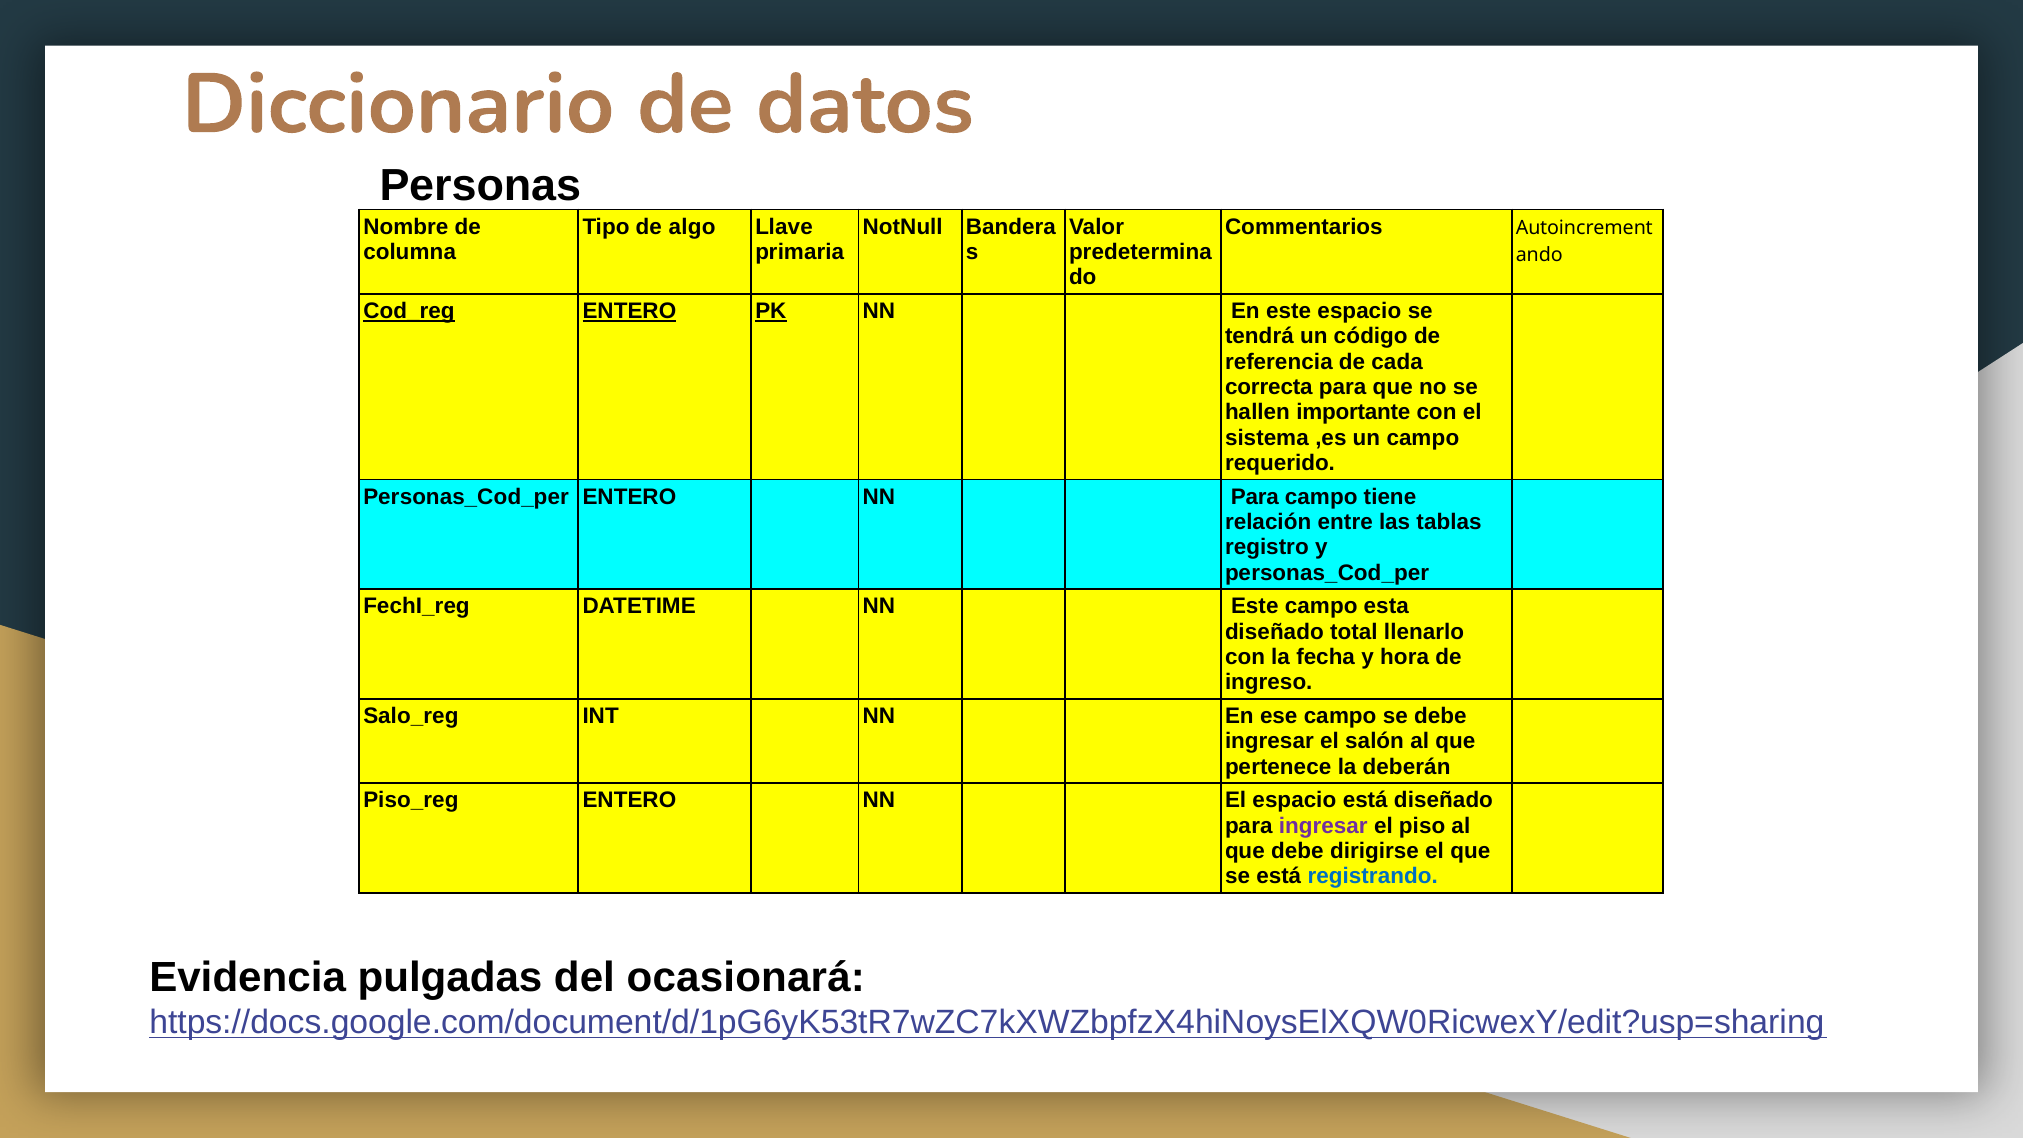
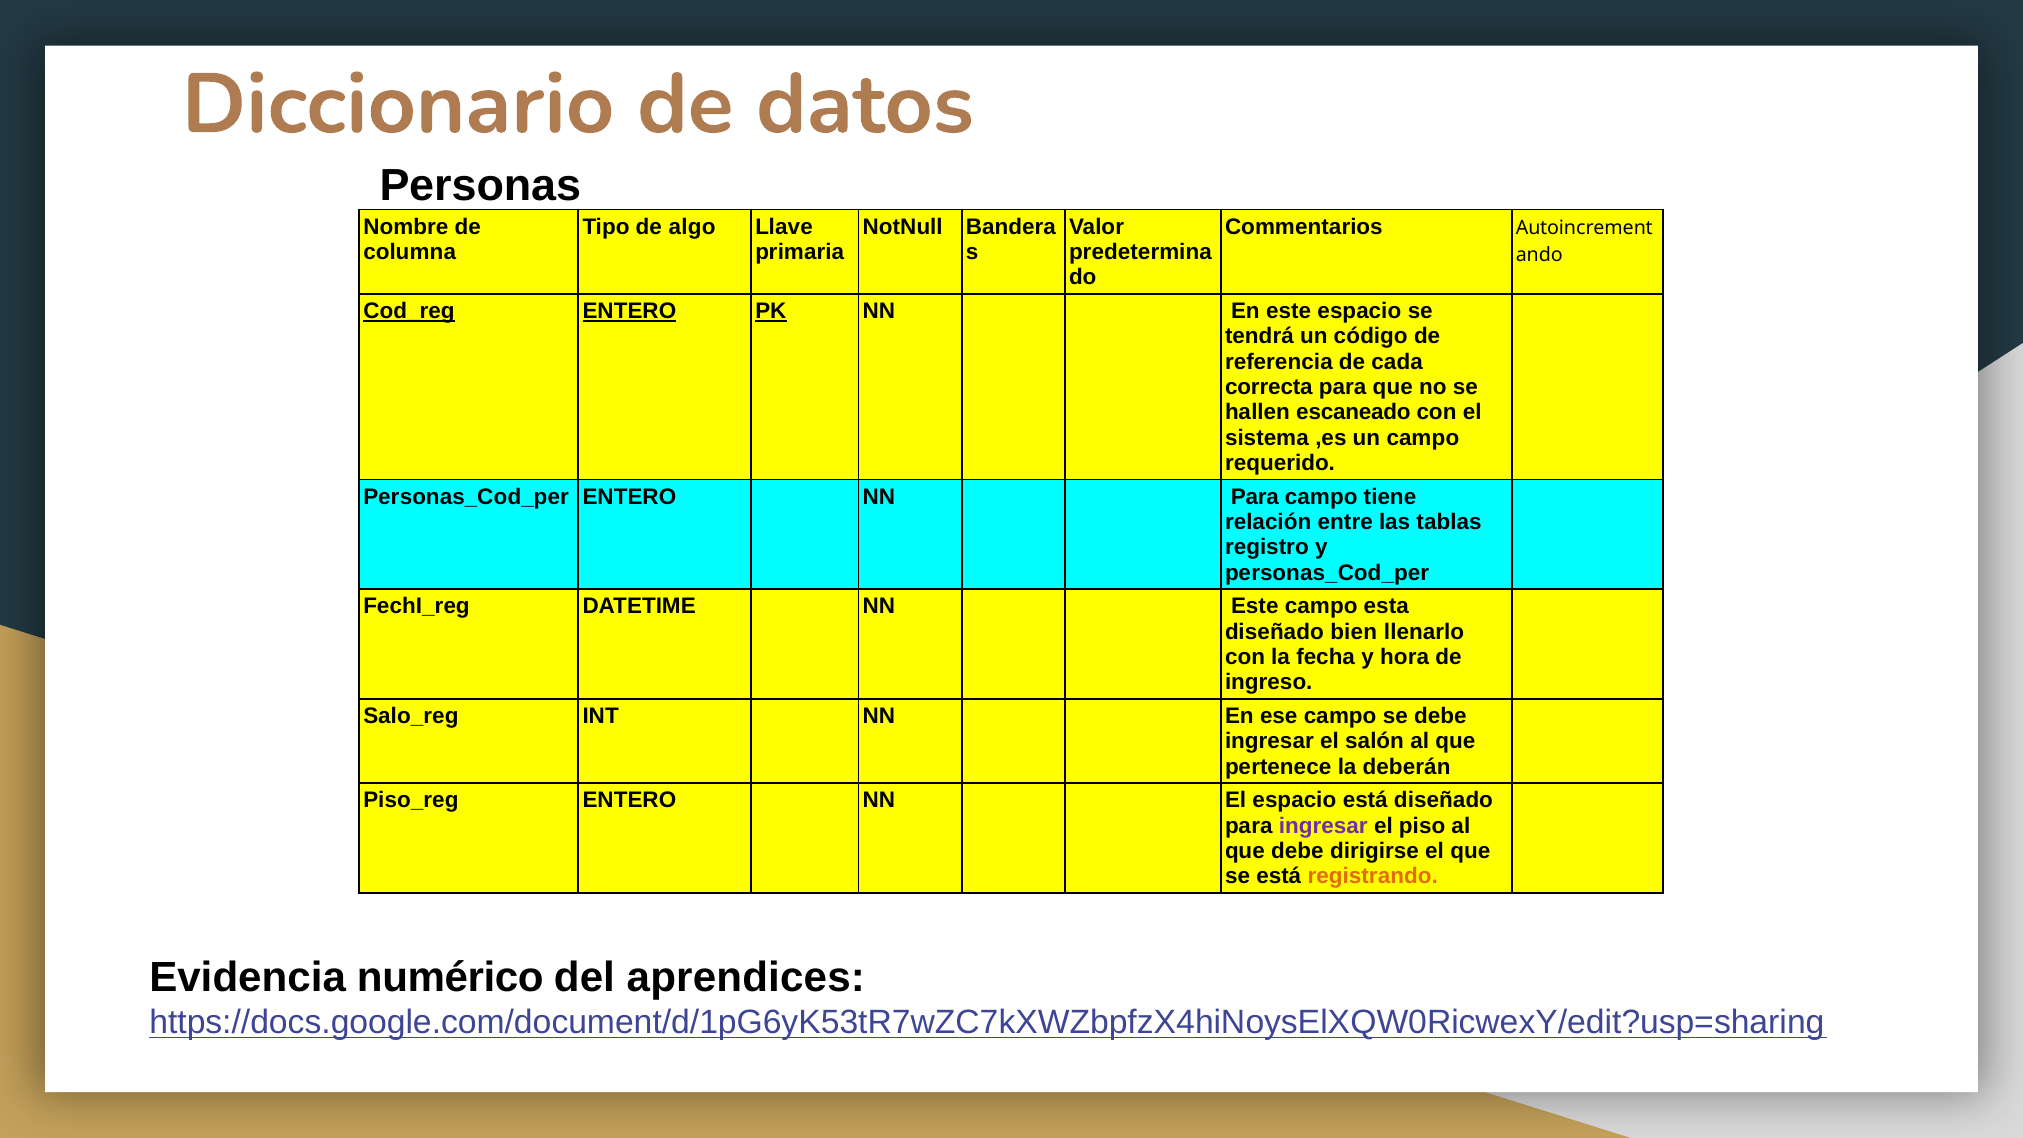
importante: importante -> escaneado (1353, 412)
total: total -> bien (1354, 632)
registrando colour: blue -> orange (1373, 876)
pulgadas: pulgadas -> numérico (450, 978)
ocasionará: ocasionará -> aprendices (746, 978)
